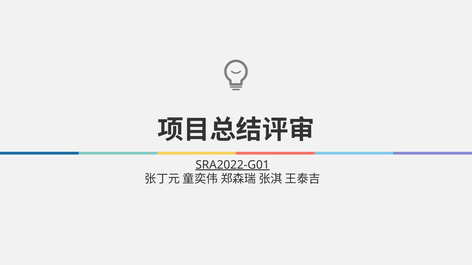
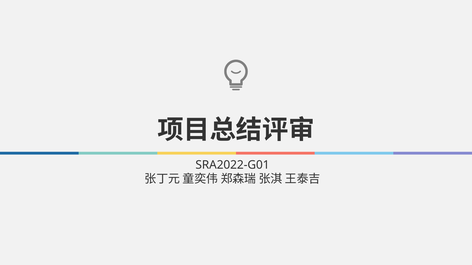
SRA2022-G01 underline: present -> none (232, 165)
